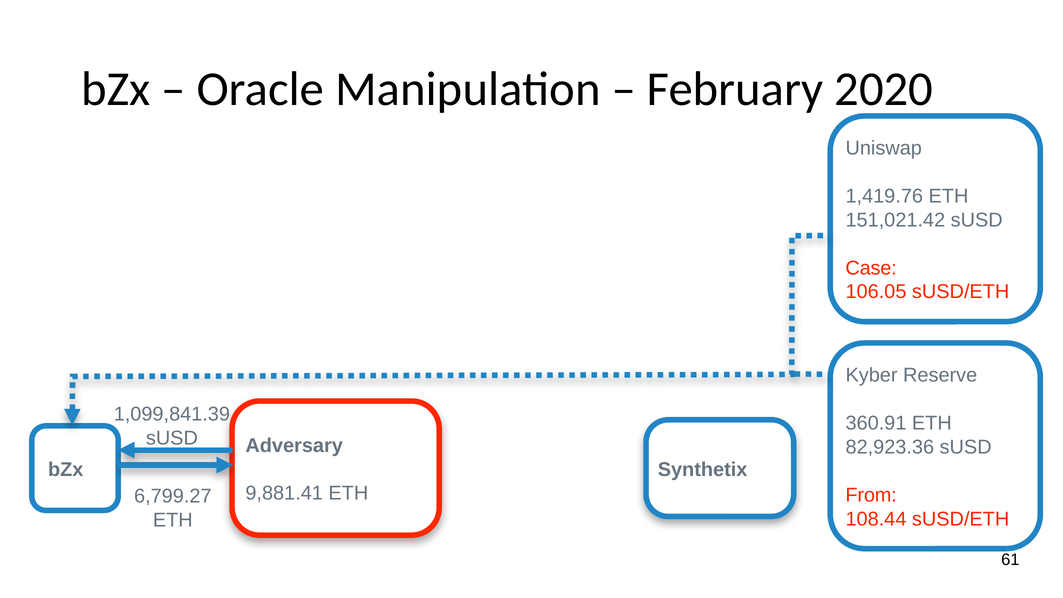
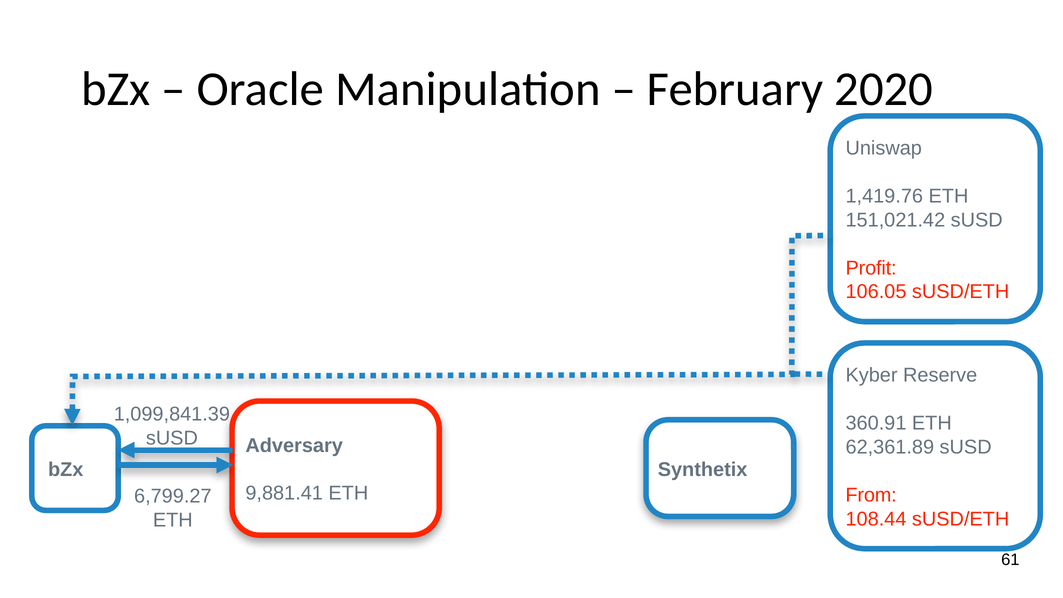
Case: Case -> Profit (871, 268)
82,923.36: 82,923.36 -> 62,361.89 (890, 447)
